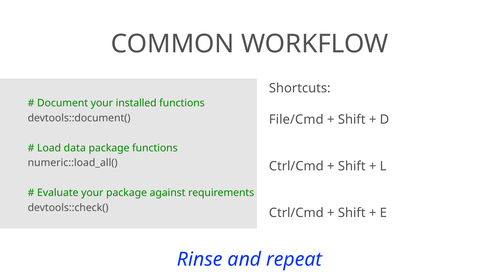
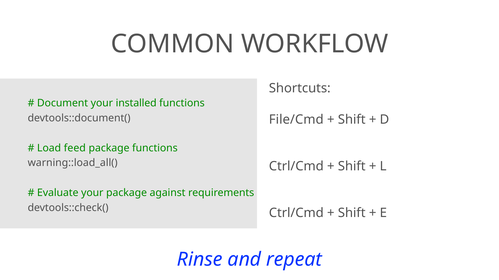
data: data -> feed (75, 148)
numeric::load_all(: numeric::load_all( -> warning::load_all( (73, 163)
